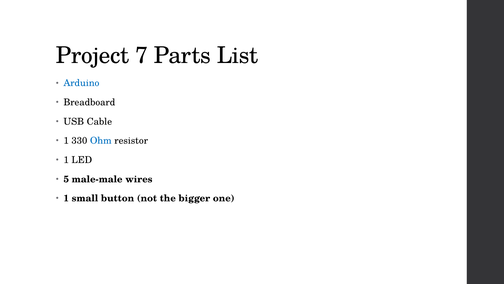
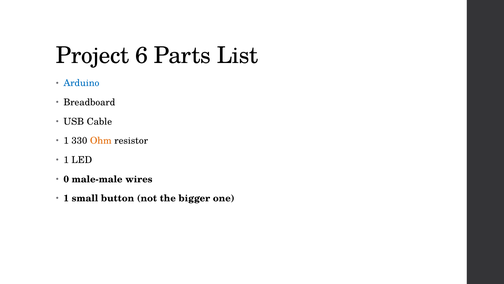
7: 7 -> 6 (142, 55)
Ohm colour: blue -> orange (101, 141)
5: 5 -> 0 (66, 179)
